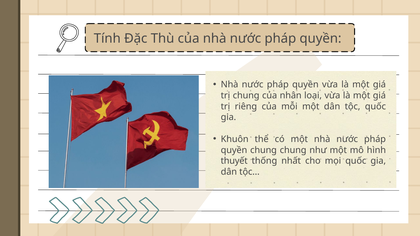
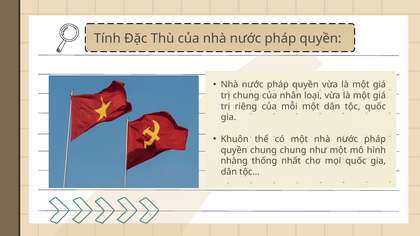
thuyết: thuyết -> nhàng (234, 161)
